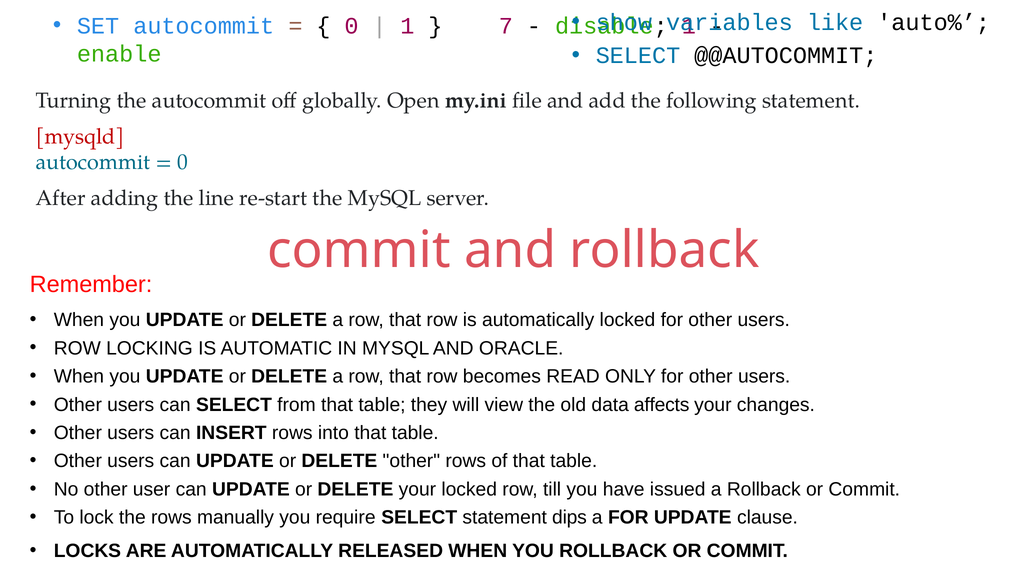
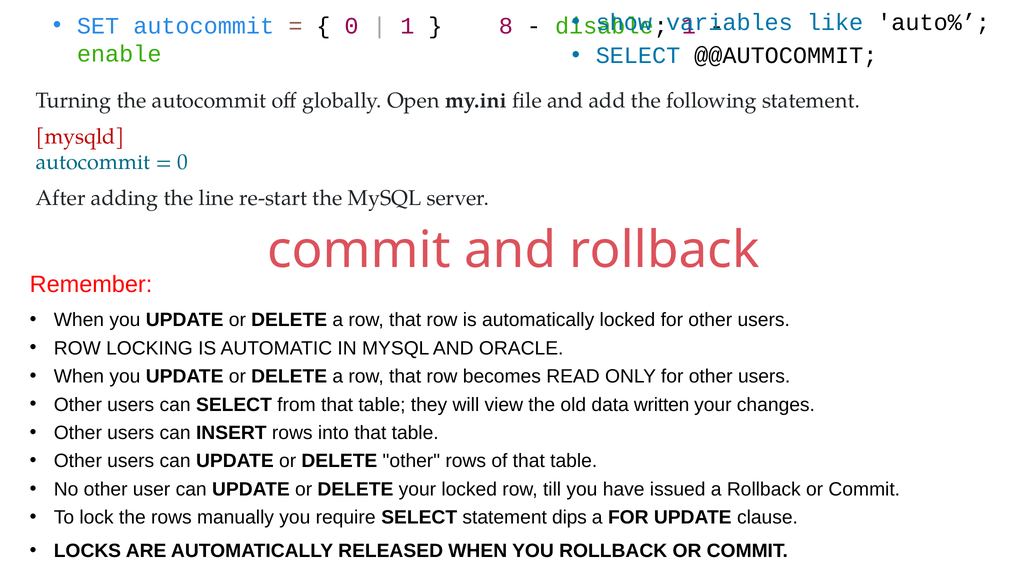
7: 7 -> 8 (506, 26)
affects: affects -> written (662, 404)
